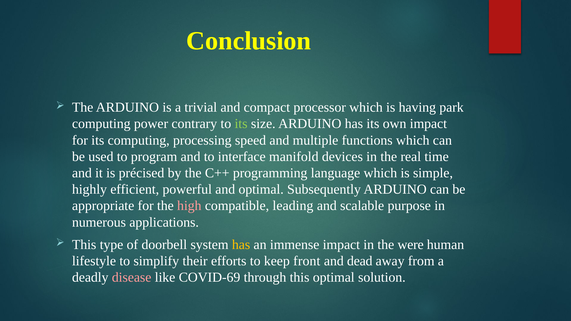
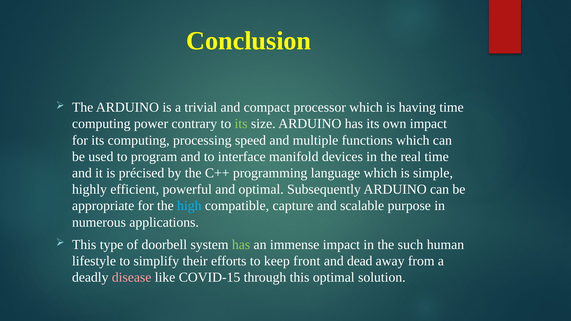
having park: park -> time (452, 107)
high colour: pink -> light blue (189, 206)
leading: leading -> capture (293, 206)
has colour: yellow -> light green (241, 245)
were: were -> such (410, 245)
COVID-69: COVID-69 -> COVID-15 (210, 277)
